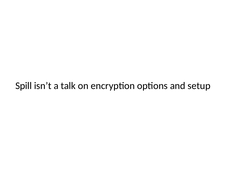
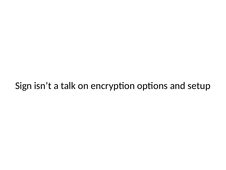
Spill: Spill -> Sign (24, 85)
